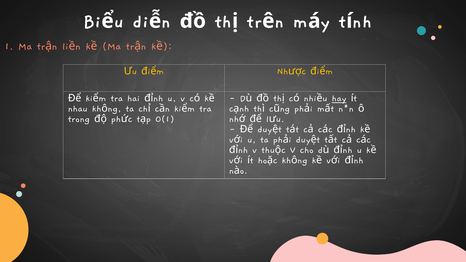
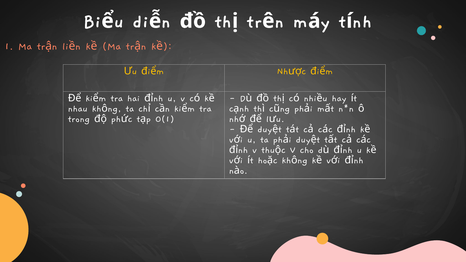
hay underline: present -> none (339, 98)
